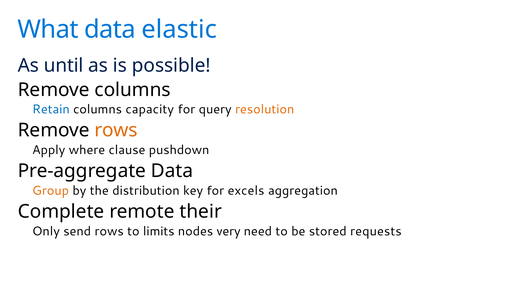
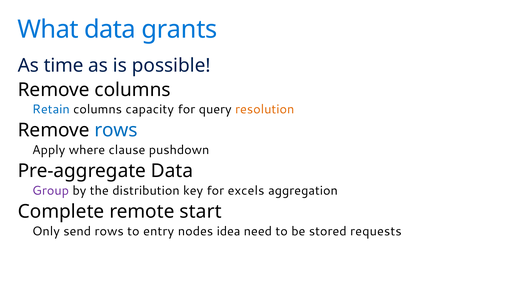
elastic: elastic -> grants (179, 30)
until: until -> time (64, 65)
rows colour: orange -> blue (116, 130)
Group colour: orange -> purple (51, 191)
their: their -> start (201, 212)
limits: limits -> entry (159, 231)
very: very -> idea (229, 231)
